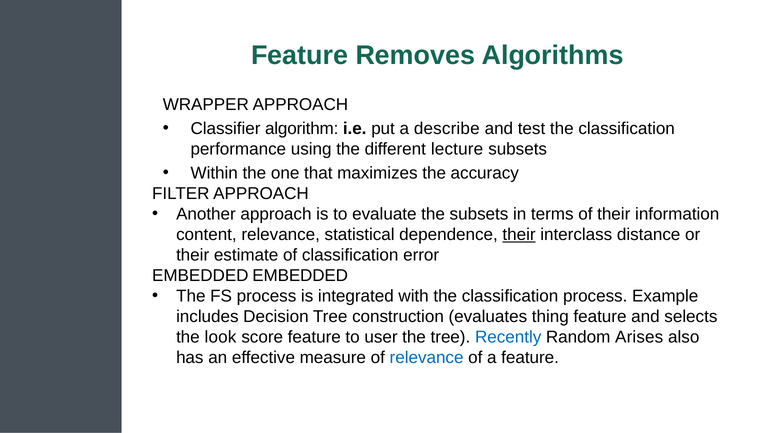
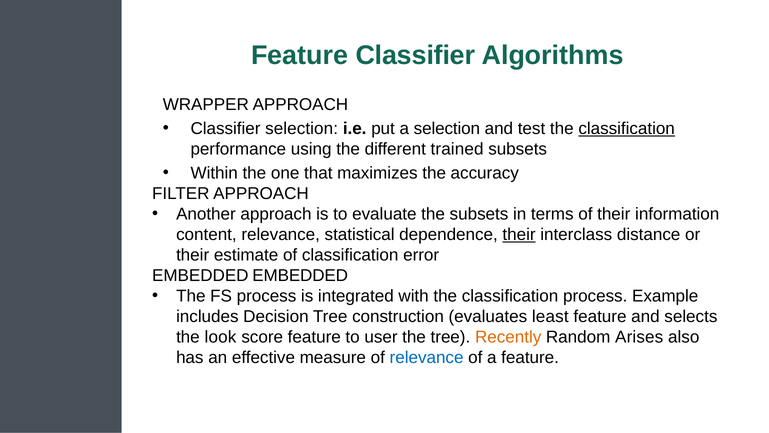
Feature Removes: Removes -> Classifier (415, 55)
Classifier algorithm: algorithm -> selection (302, 129)
a describe: describe -> selection (447, 129)
classification underline: none -> present (627, 129)
lecture: lecture -> trained (457, 149)
thing: thing -> least (550, 316)
Recently colour: blue -> orange (508, 337)
